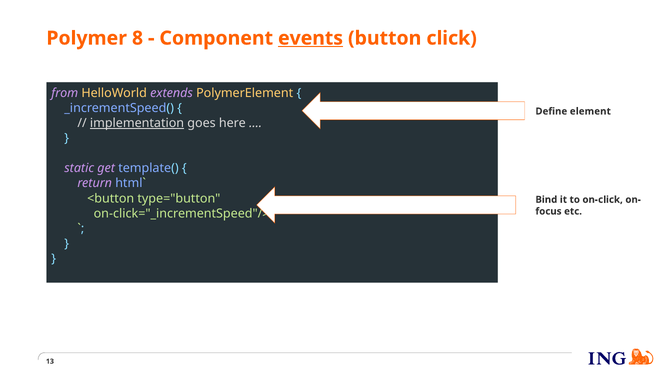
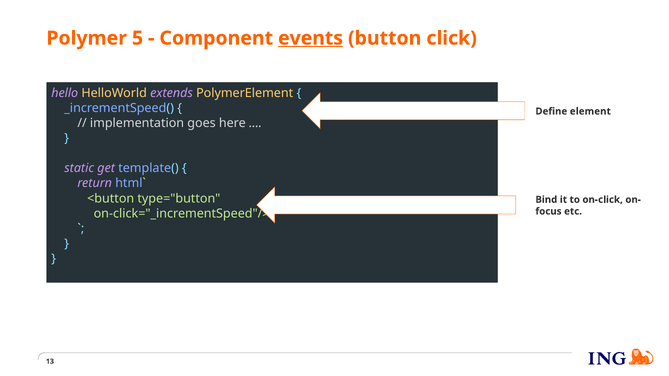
8: 8 -> 5 (138, 38)
from: from -> hello (65, 93)
implementation underline: present -> none (137, 123)
